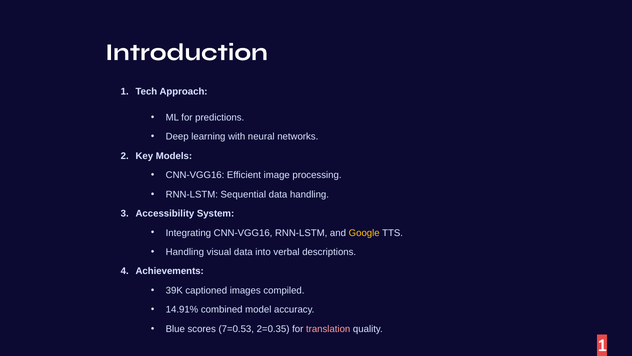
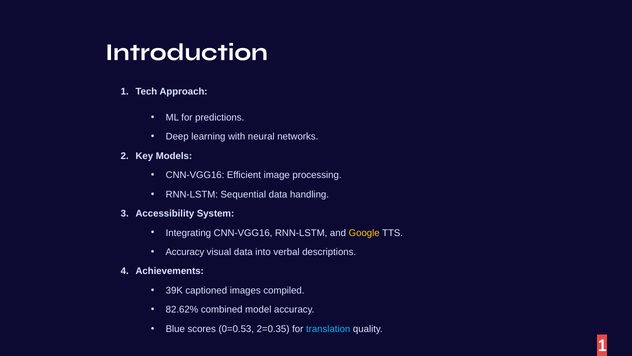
Handling: Handling -> Accuracy (185, 252)
14.91%: 14.91% -> 82.62% (182, 309)
7=0.53: 7=0.53 -> 0=0.53 (236, 328)
translation colour: pink -> light blue (328, 328)
